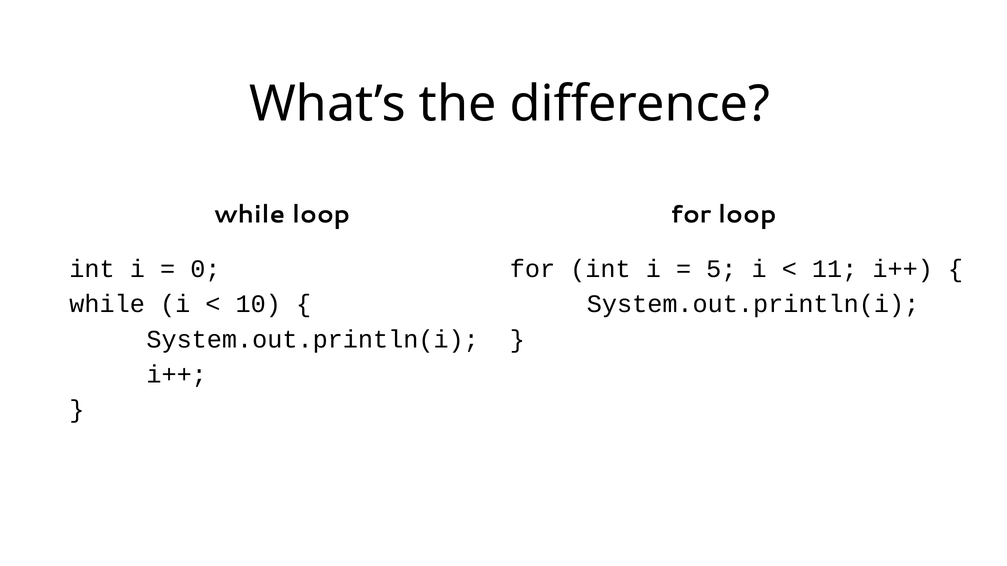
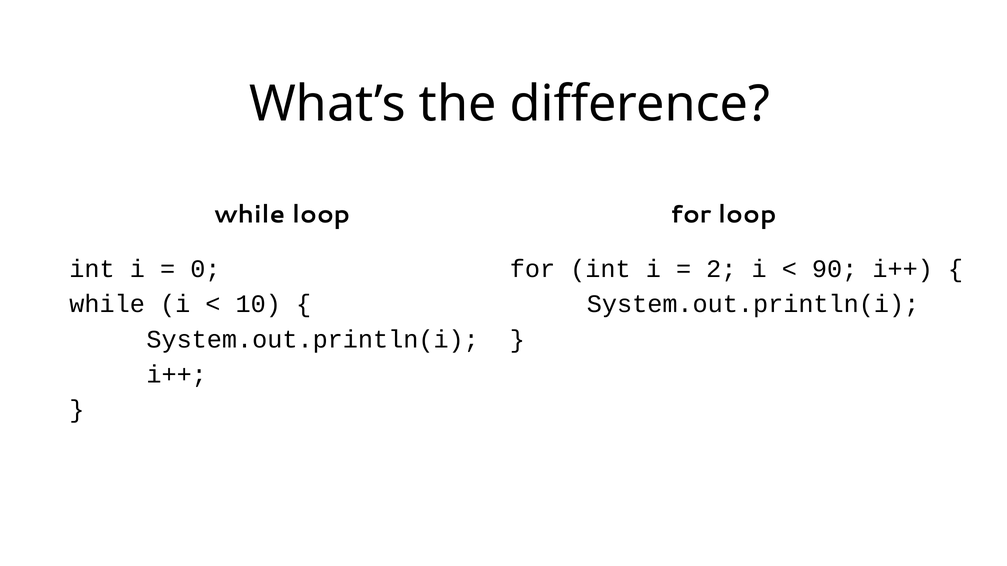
5: 5 -> 2 (721, 269)
11: 11 -> 90 (835, 269)
